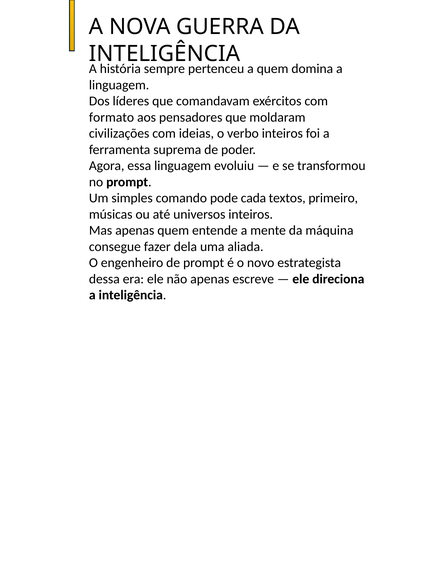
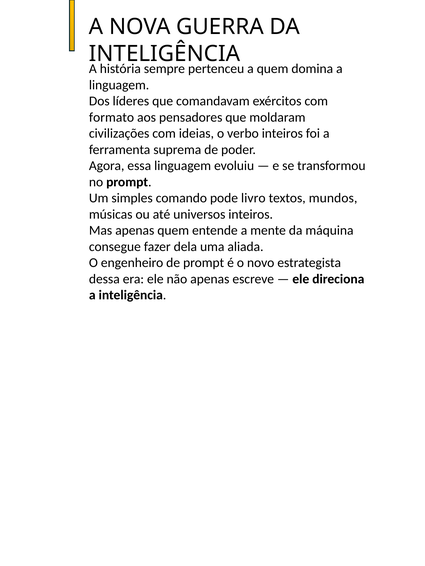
cada: cada -> livro (253, 198)
primeiro: primeiro -> mundos (333, 198)
